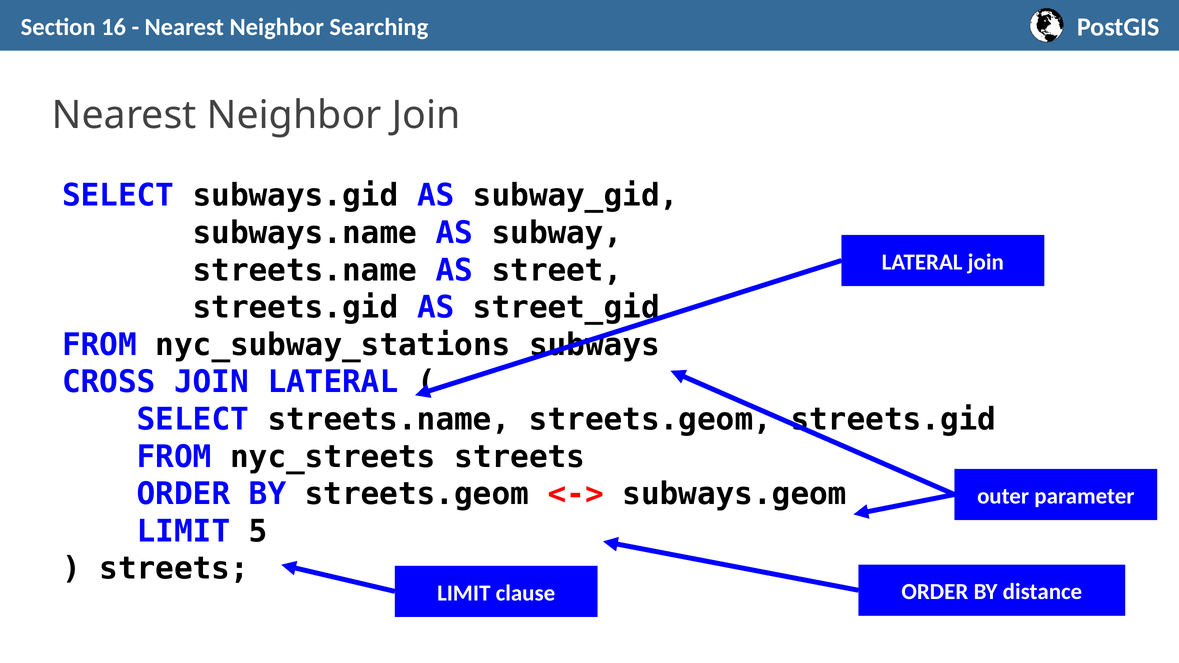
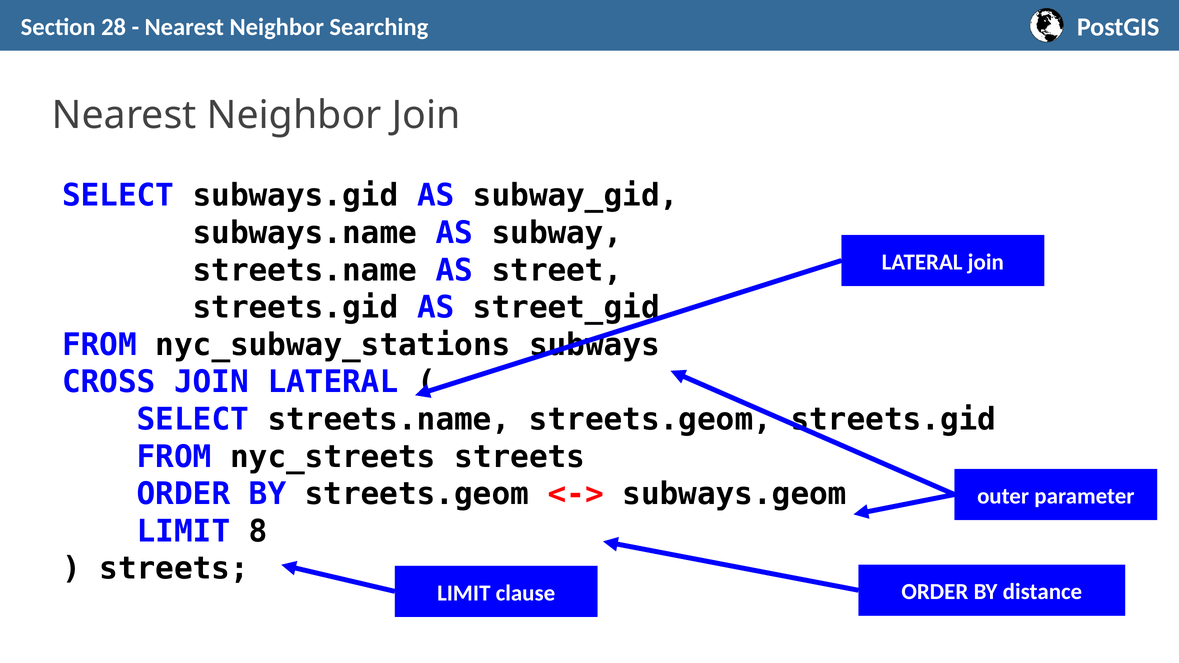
16: 16 -> 28 (114, 27)
5: 5 -> 8 (258, 532)
